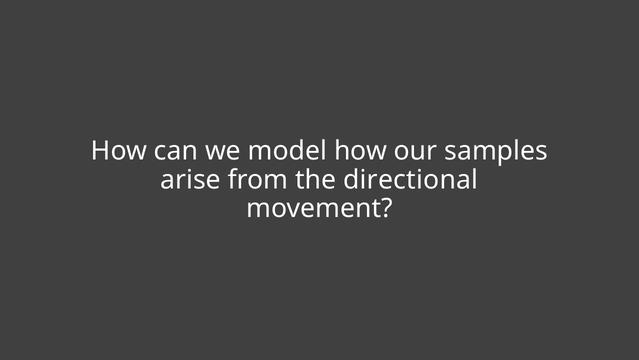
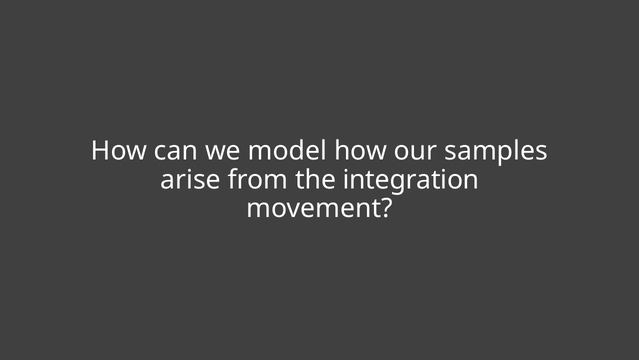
directional: directional -> integration (411, 180)
